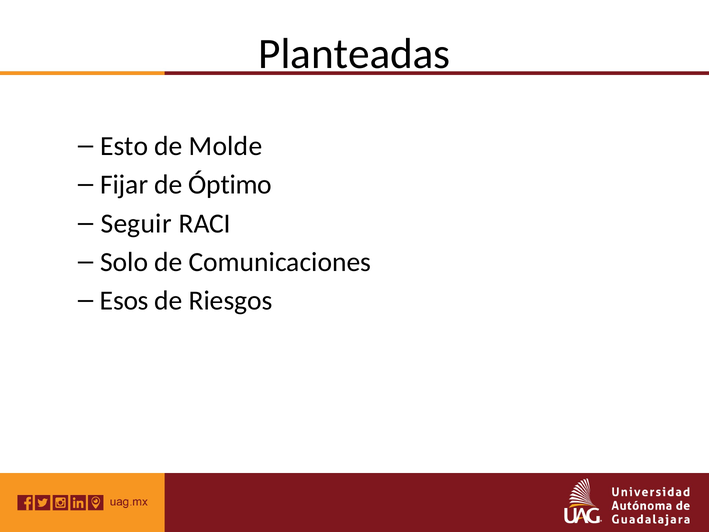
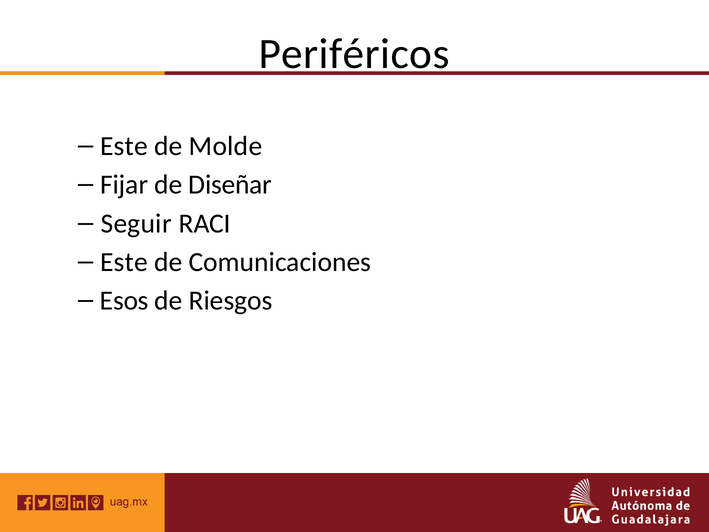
Planteadas: Planteadas -> Periféricos (354, 54)
Esto: Esto -> Este (124, 146)
Óptimo: Óptimo -> Diseñar (230, 185)
Solo: Solo -> Este (124, 262)
